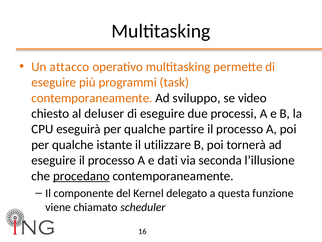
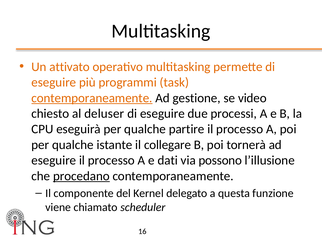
attacco: attacco -> attivato (70, 67)
contemporaneamente underline: none -> present (92, 98)
sviluppo: sviluppo -> gestione (197, 98)
utilizzare: utilizzare -> collegare (168, 144)
seconda: seconda -> possono (220, 160)
